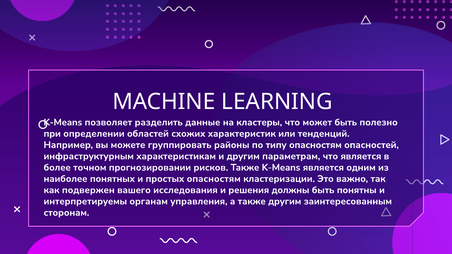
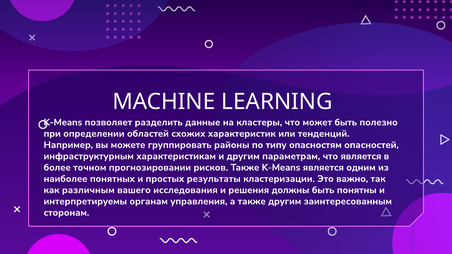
простых опасностям: опасностям -> результаты (214, 179)
подвержен: подвержен -> различным (88, 190)
